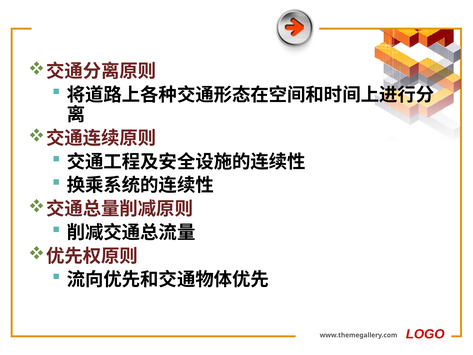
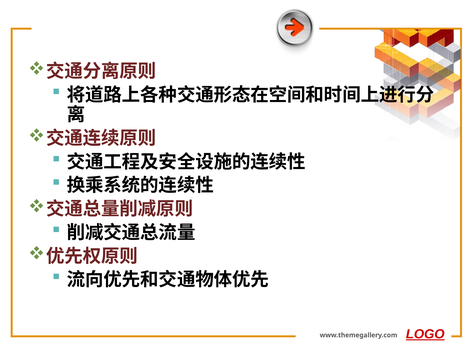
LOGO underline: none -> present (425, 334)
